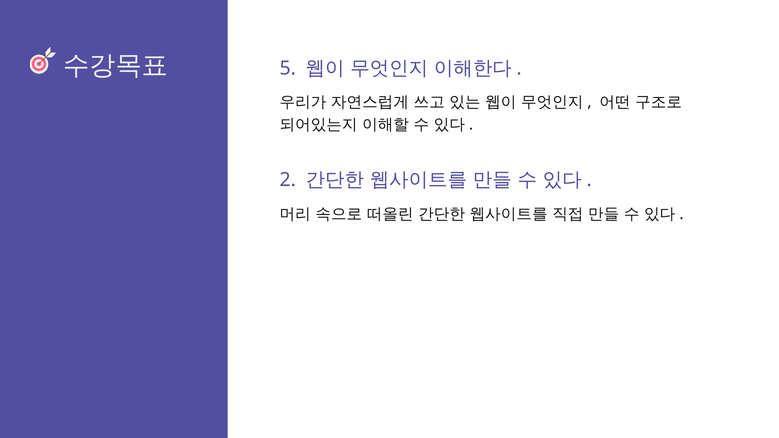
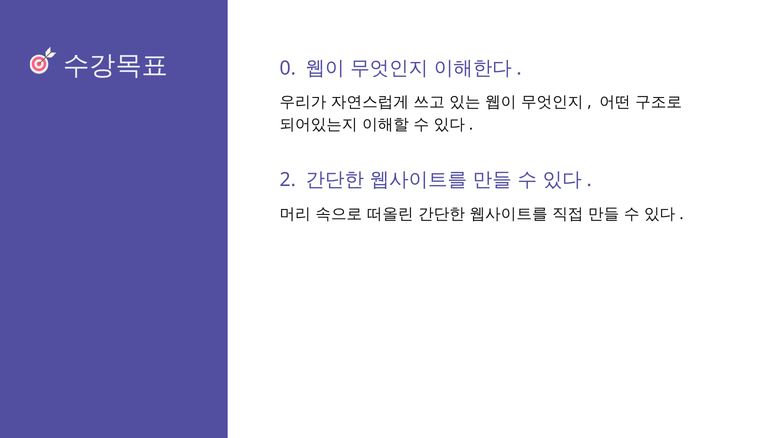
5: 5 -> 0 (288, 68)
